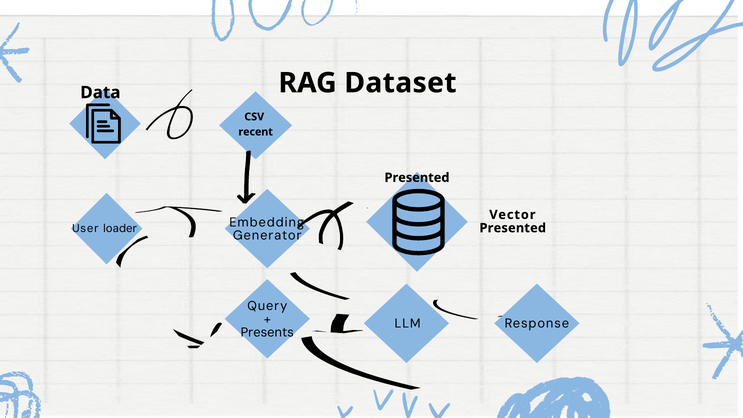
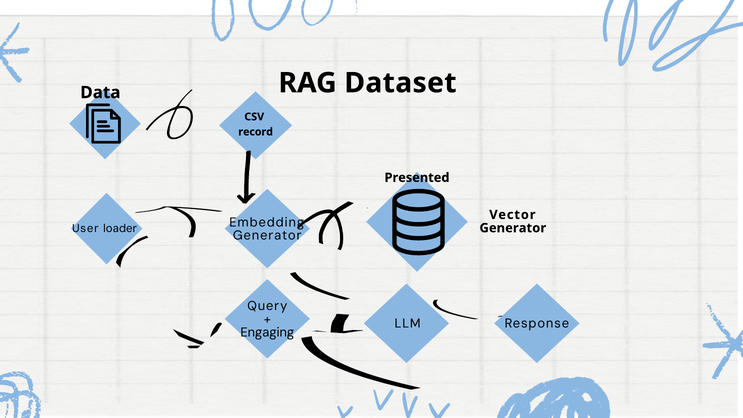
recent: recent -> record (256, 132)
Presented: Presented -> Generator (513, 228)
Presents: Presents -> Engaging (267, 332)
